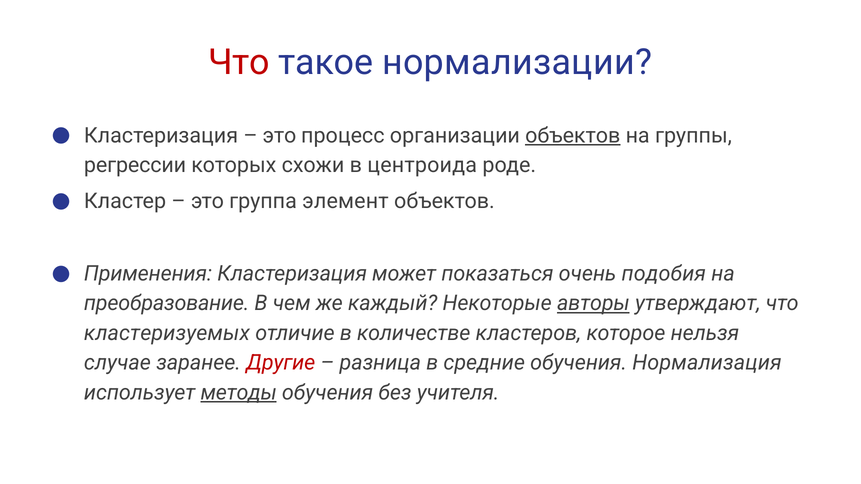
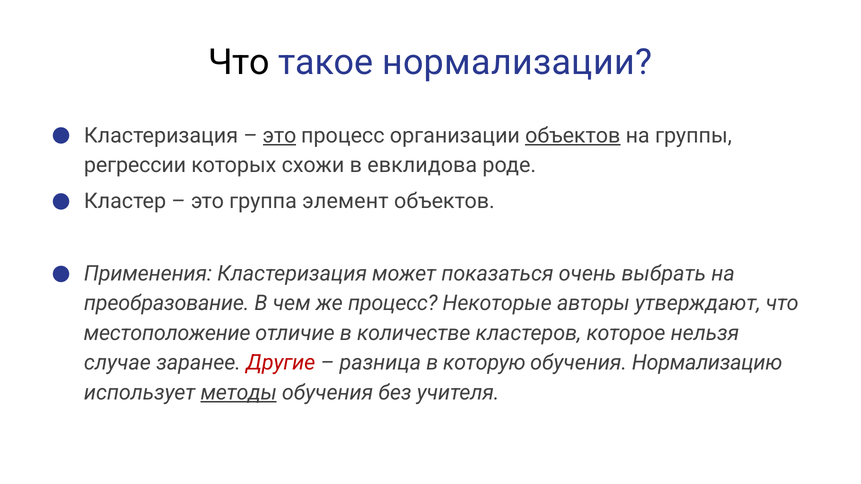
Что colour: red -> black (239, 62)
это underline: none -> present (279, 136)
центроида: центроида -> евклидова (422, 165)
подобия: подобия -> выбрать (664, 274)
же каждый: каждый -> процесс (393, 304)
авторы underline: present -> none (593, 304)
кластеризуемых: кластеризуемых -> местоположение (167, 333)
средние: средние -> которую (484, 363)
Нормализация: Нормализация -> Нормализацию (707, 363)
